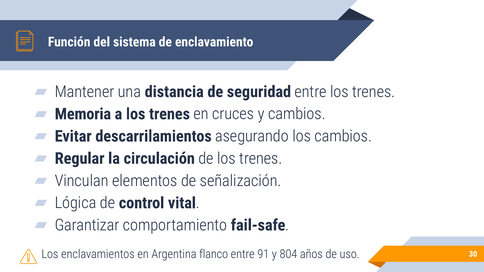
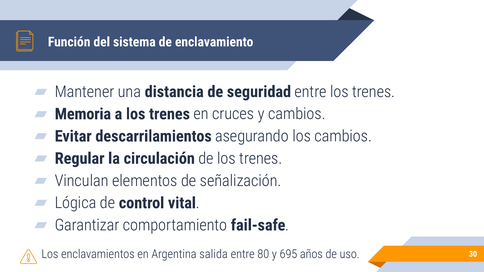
flanco: flanco -> salida (214, 254)
91: 91 -> 80 (263, 254)
804: 804 -> 695 (288, 254)
